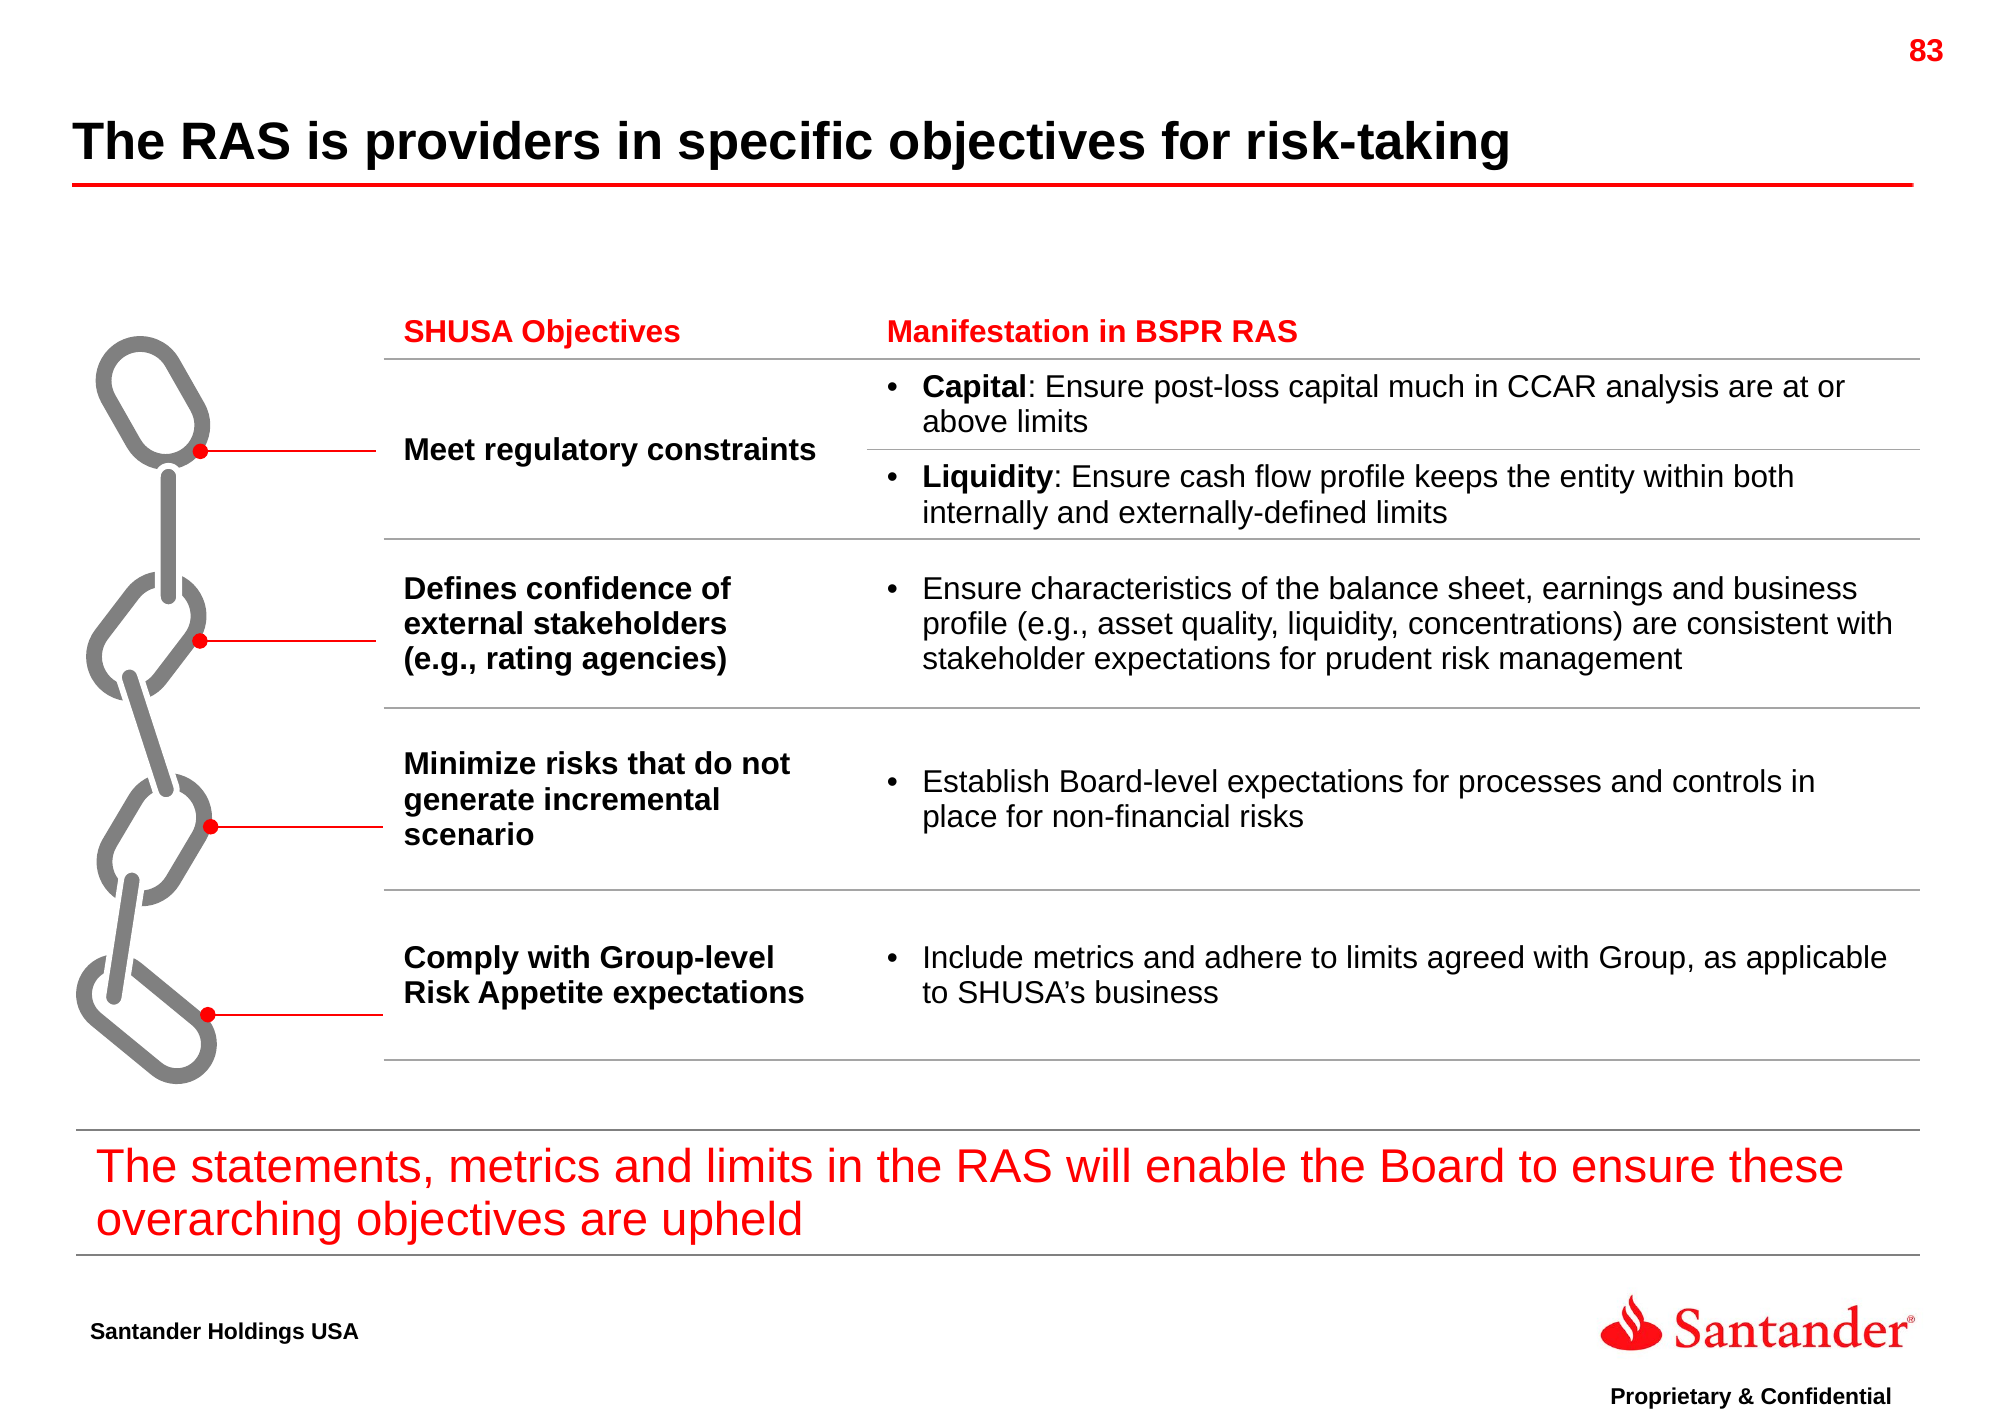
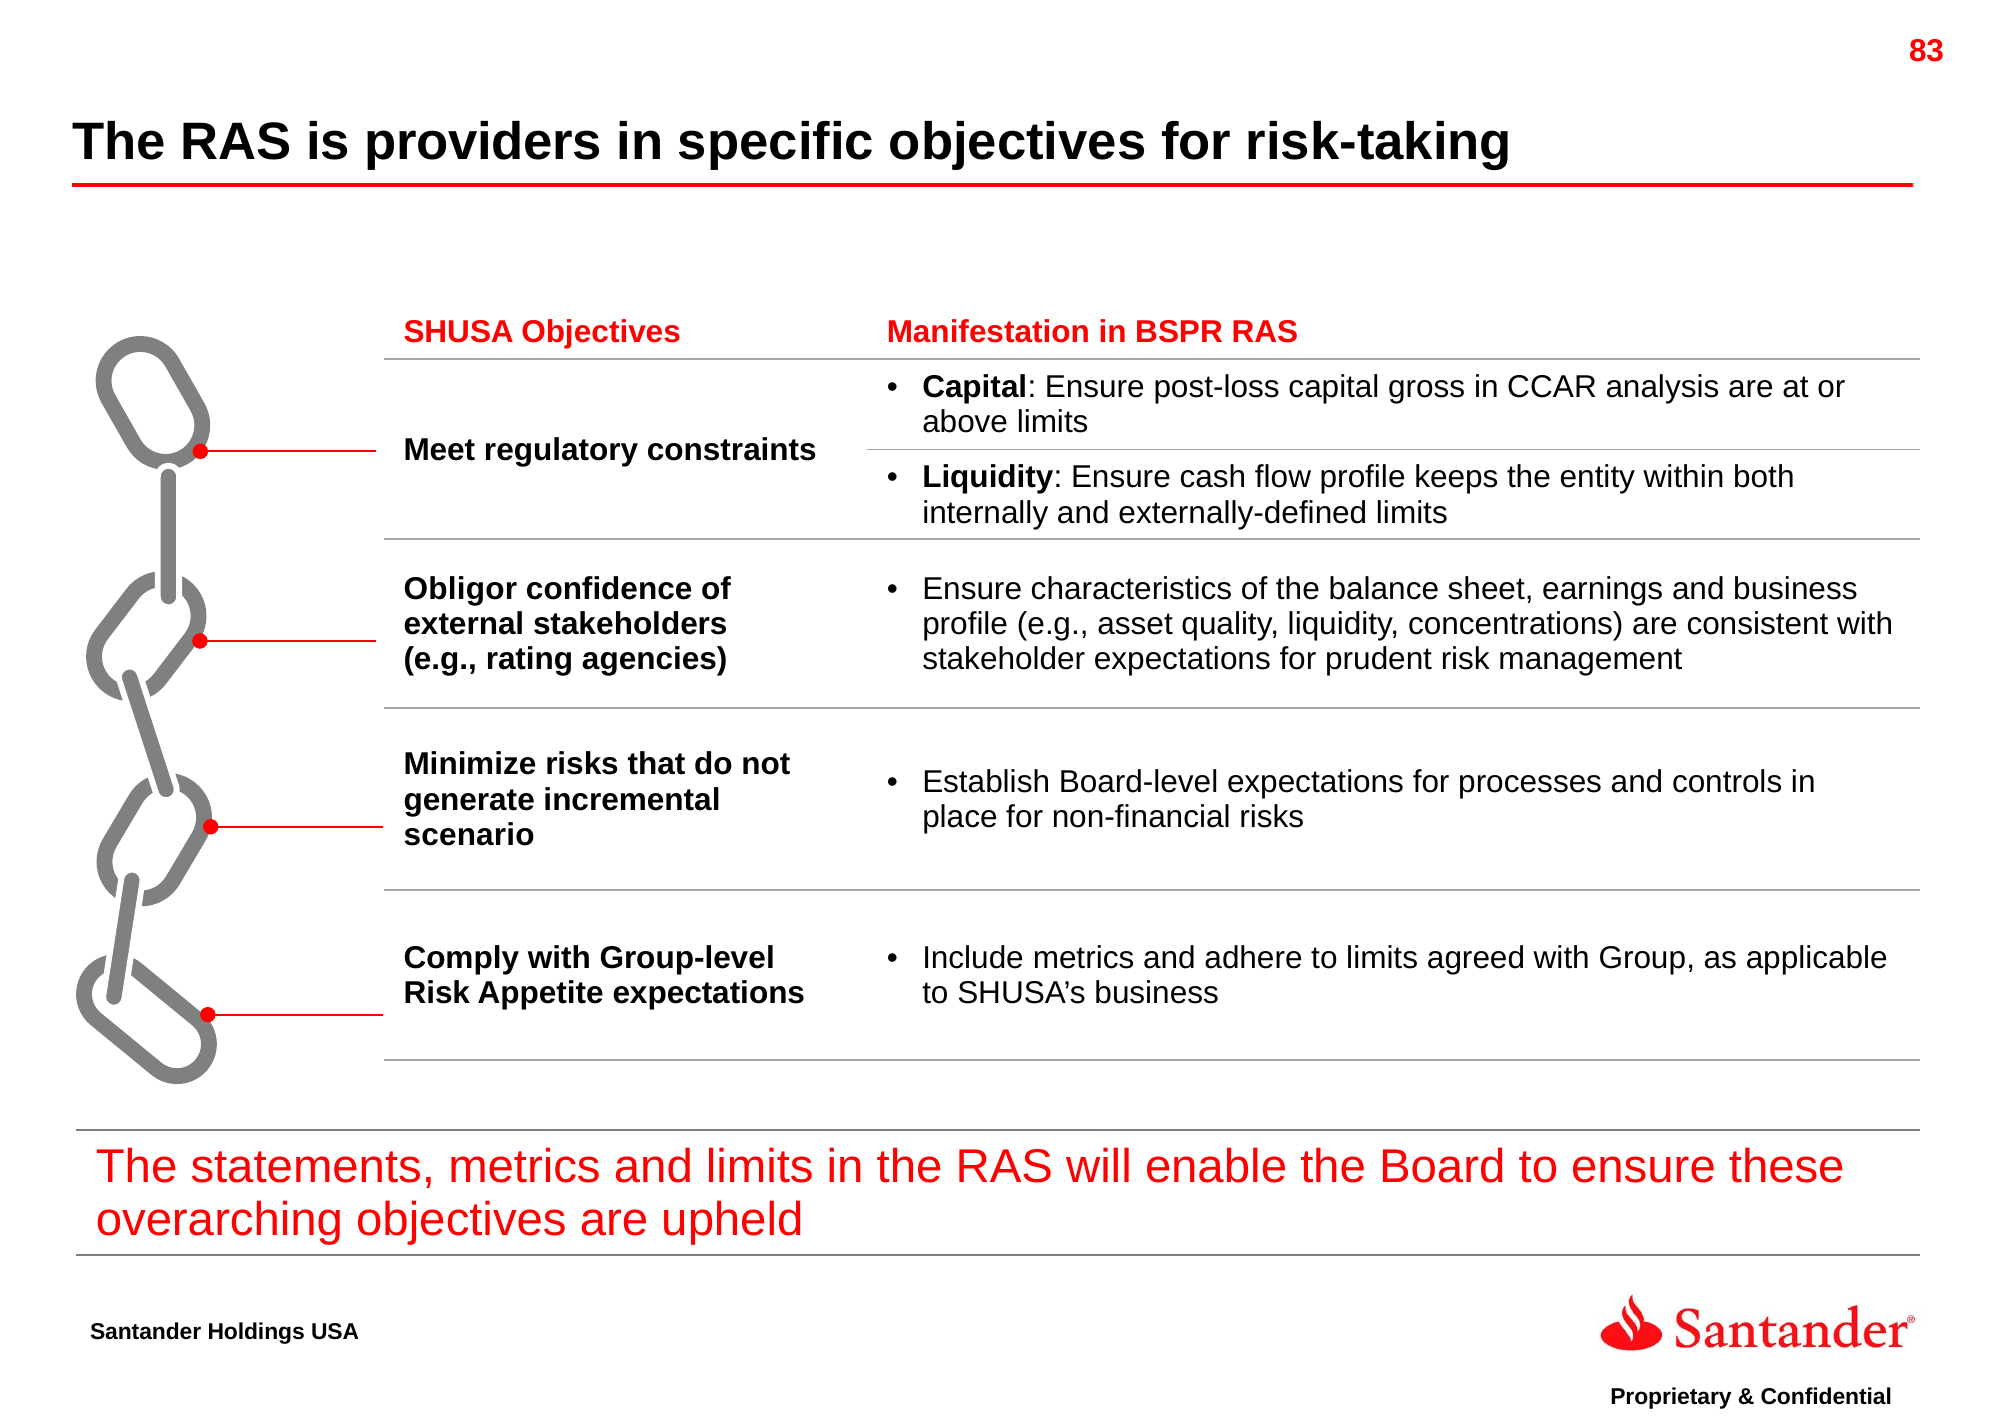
much: much -> gross (1427, 387)
Defines: Defines -> Obligor (460, 589)
